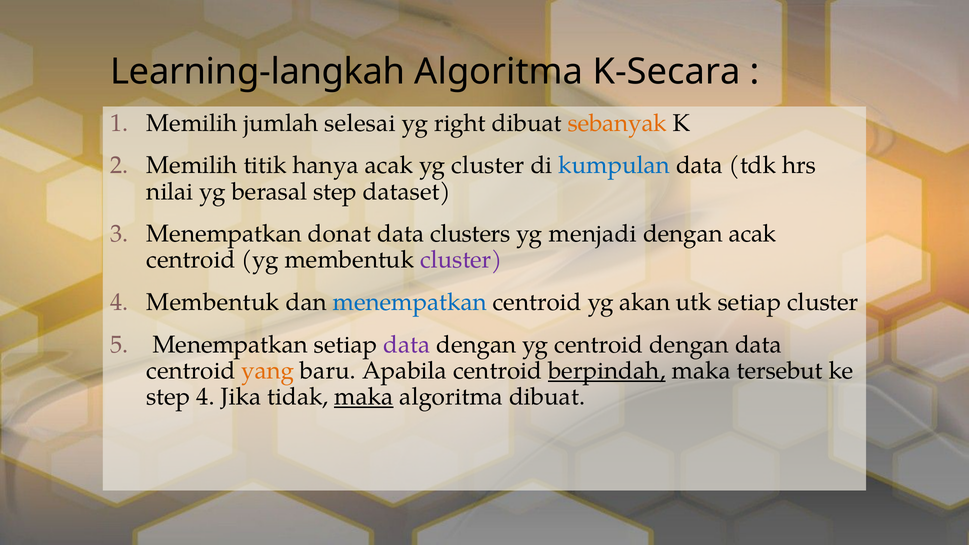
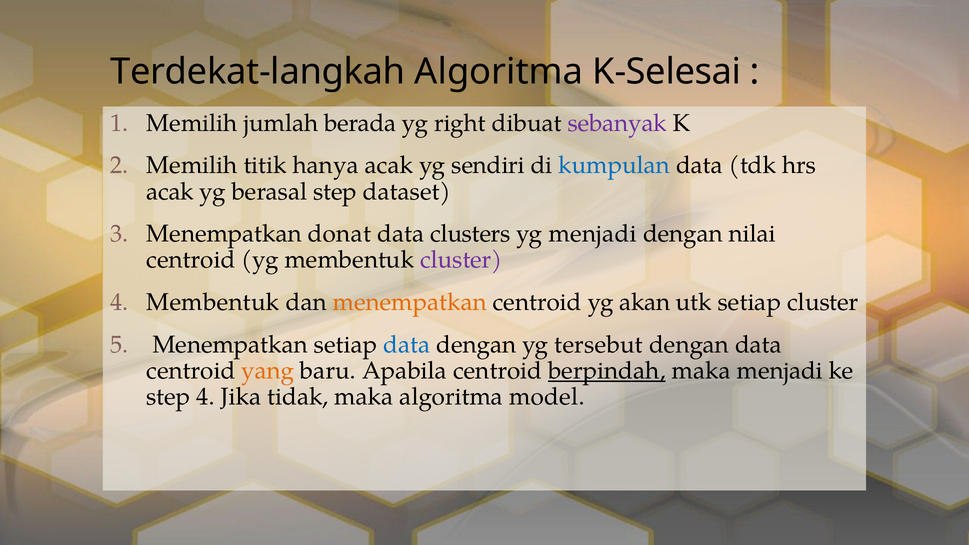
Learning-langkah: Learning-langkah -> Terdekat-langkah (258, 72)
K-Secara: K-Secara -> K-Selesai (667, 72)
selesai: selesai -> berada (360, 123)
sebanyak colour: orange -> purple (617, 123)
yg cluster: cluster -> sendiri (488, 165)
nilai: nilai -> acak (170, 192)
dengan acak: acak -> nilai (752, 234)
menempatkan colour: blue -> orange (410, 302)
data colour: purple -> blue (407, 345)
yg centroid: centroid -> tersebut (599, 345)
maka tersebut: tersebut -> menjadi (780, 371)
maka underline: present -> none (364, 397)
algoritma dibuat: dibuat -> model (547, 397)
